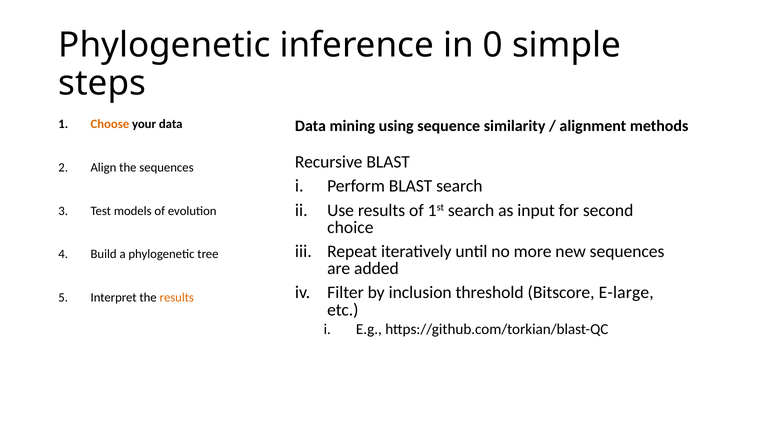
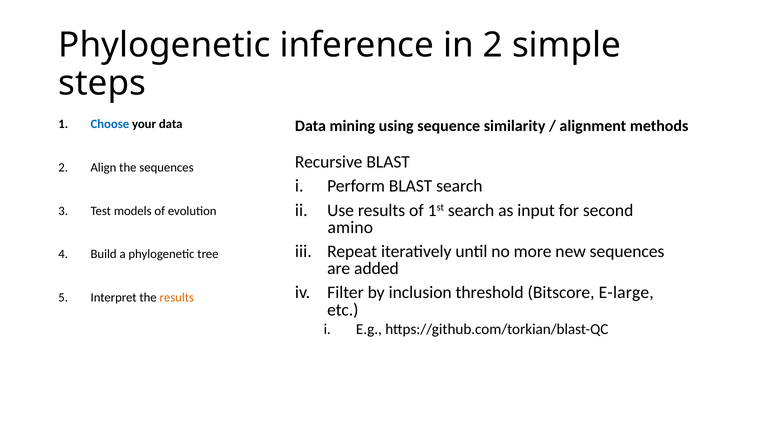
in 0: 0 -> 2 (493, 45)
Choose colour: orange -> blue (110, 124)
choice: choice -> amino (350, 228)
